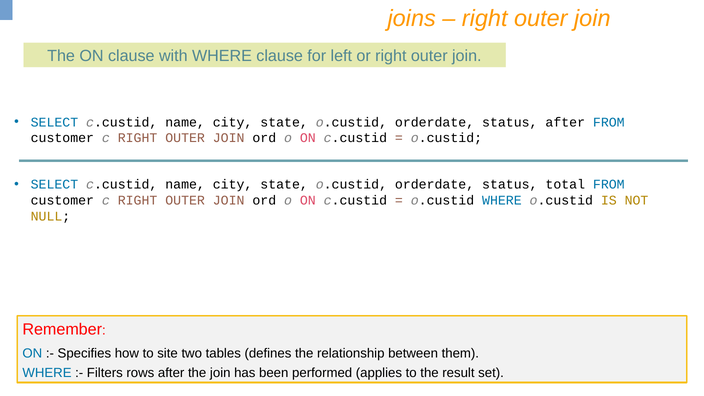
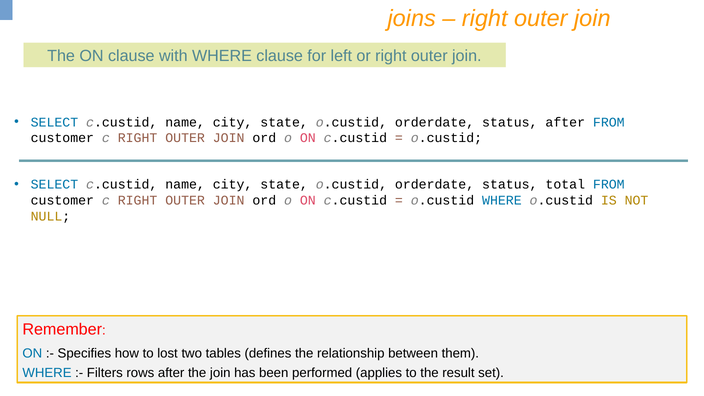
site: site -> lost (168, 354)
